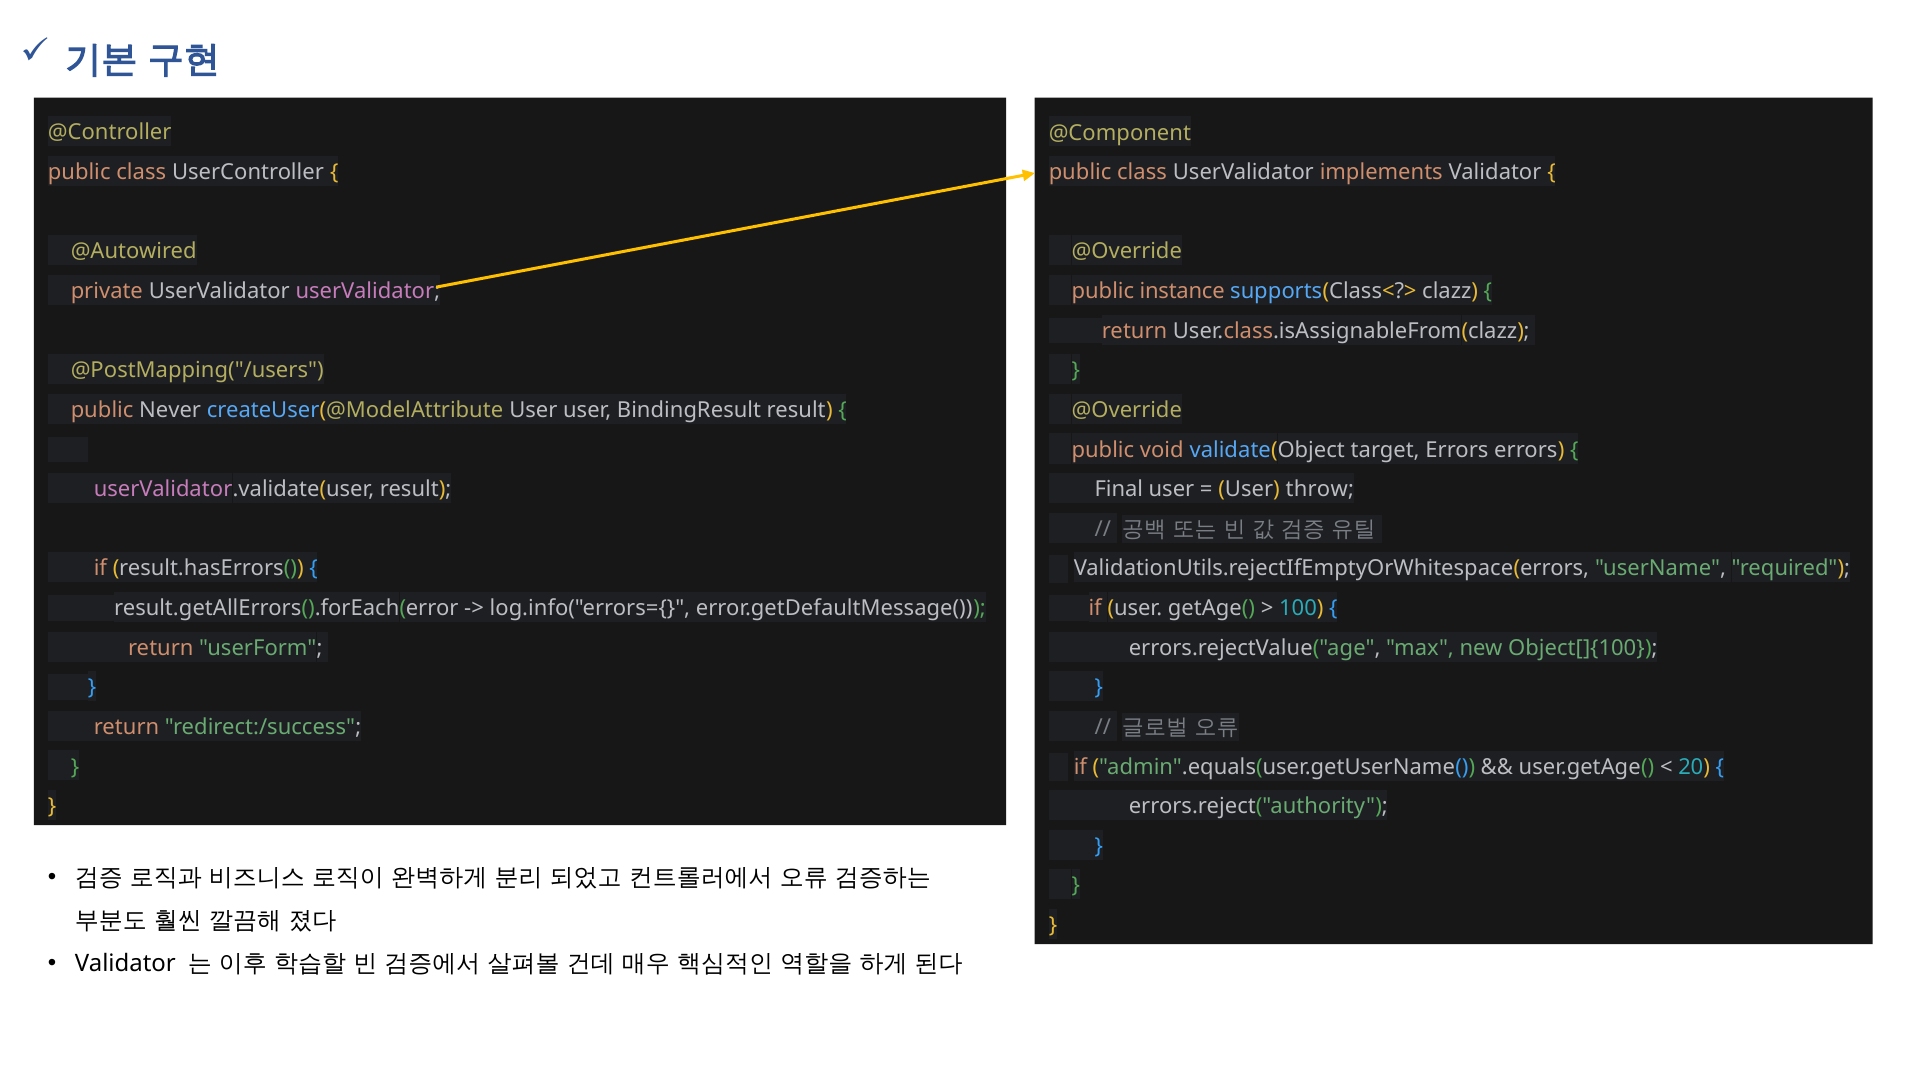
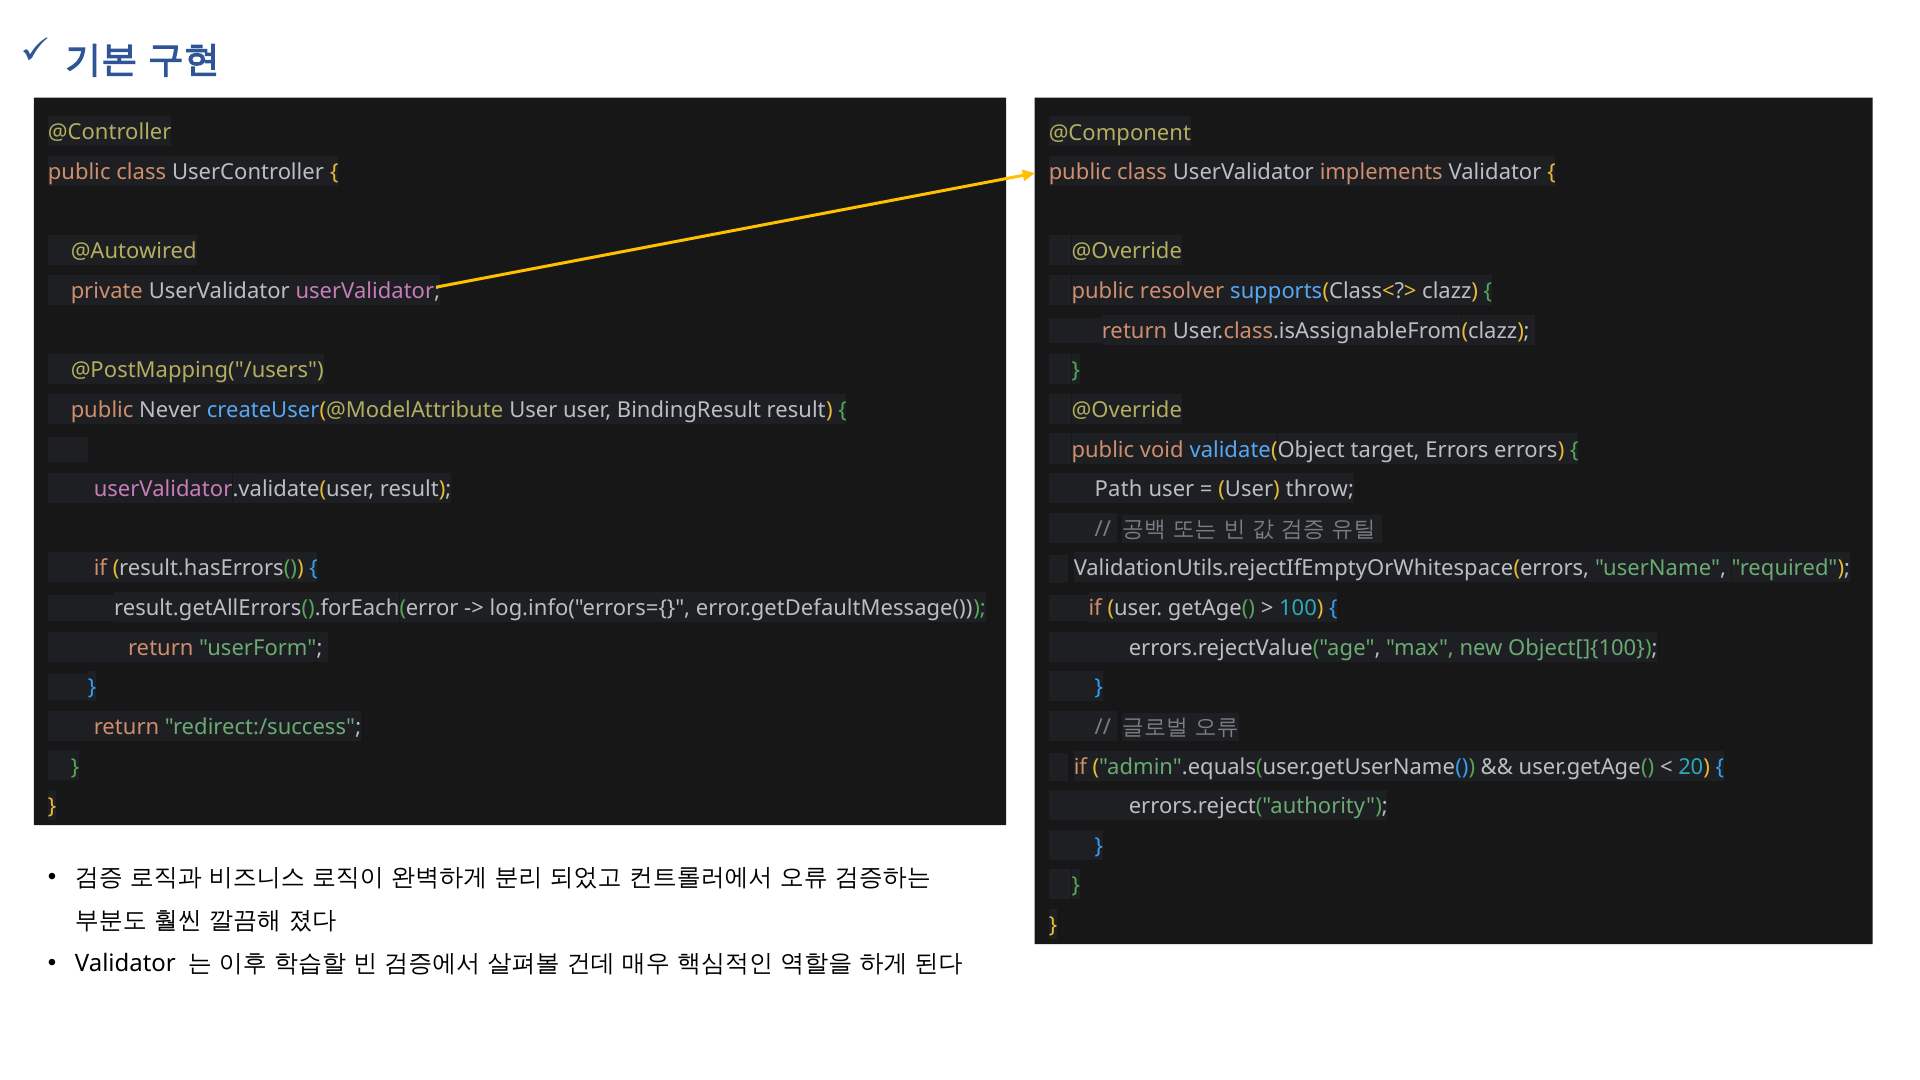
instance: instance -> resolver (1182, 291)
Final: Final -> Path (1119, 489)
